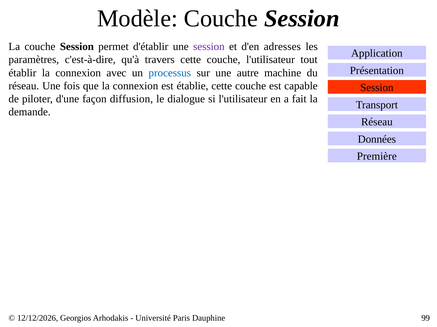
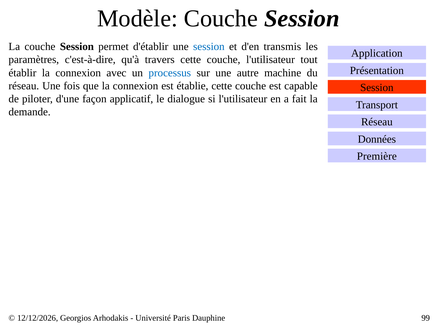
session colour: purple -> blue (209, 47)
adresses: adresses -> transmis (282, 47)
diffusion: diffusion -> applicatif (132, 99)
